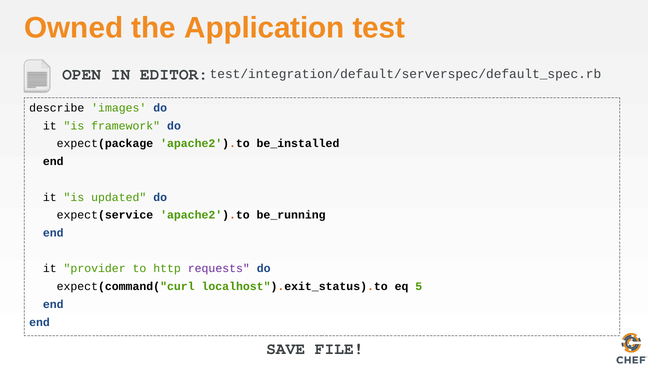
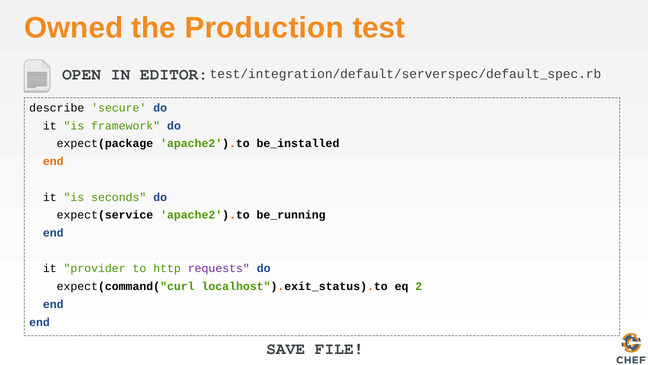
Application: Application -> Production (264, 28)
images: images -> secure (119, 108)
end colour: black -> orange (53, 161)
updated: updated -> seconds (119, 197)
5: 5 -> 2 (419, 286)
